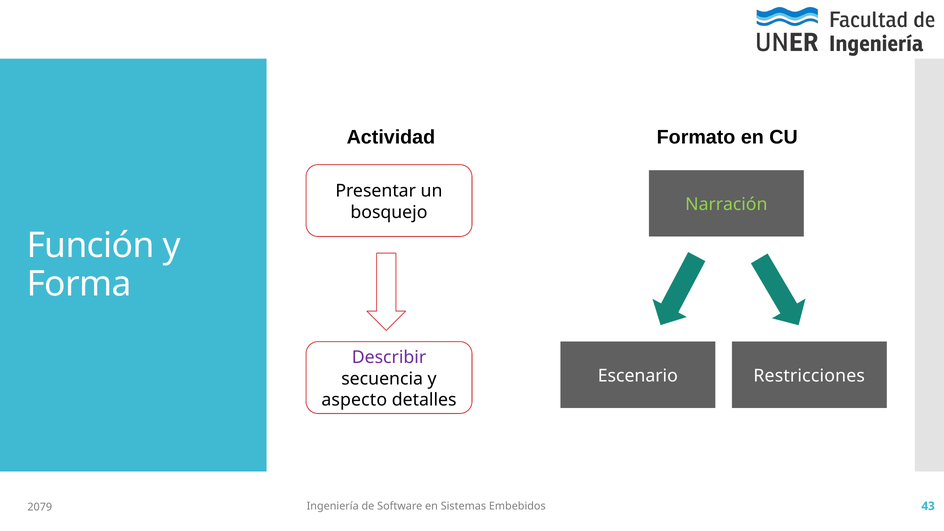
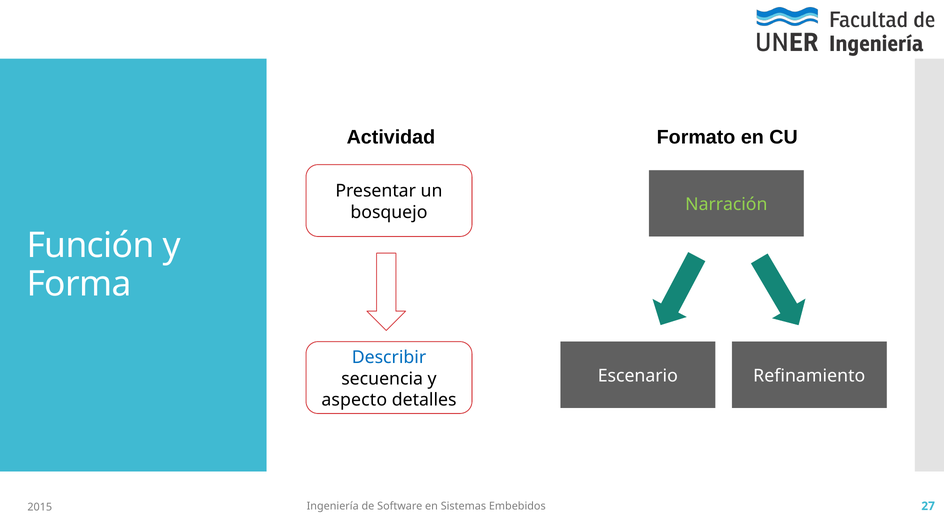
Describir colour: purple -> blue (389, 358)
Restricciones: Restricciones -> Refinamiento (809, 376)
43: 43 -> 27 (928, 506)
2079: 2079 -> 2015 (40, 507)
